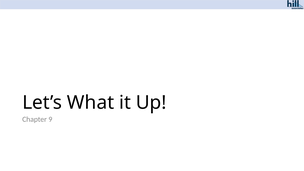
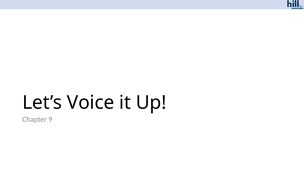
What: What -> Voice (91, 103)
